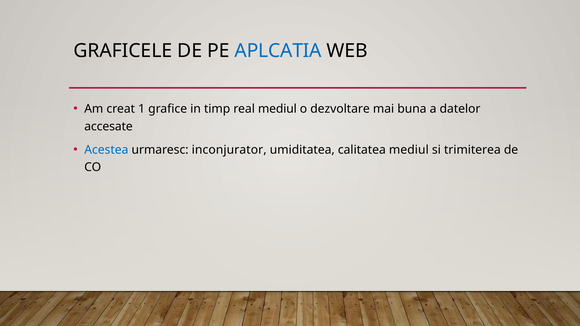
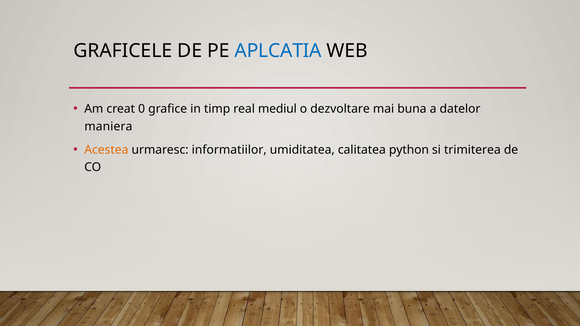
1: 1 -> 0 (142, 109)
accesate: accesate -> maniera (108, 126)
Acestea colour: blue -> orange (106, 150)
inconjurator: inconjurator -> informatiilor (229, 150)
calitatea mediul: mediul -> python (409, 150)
